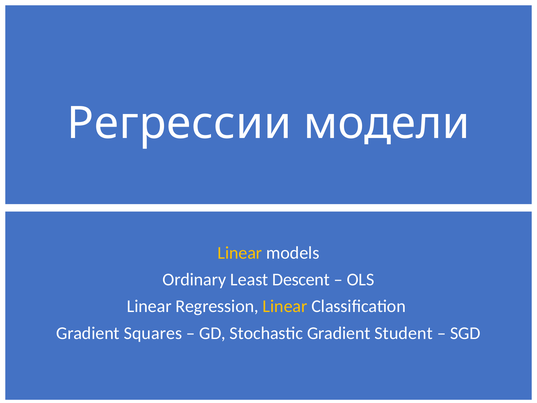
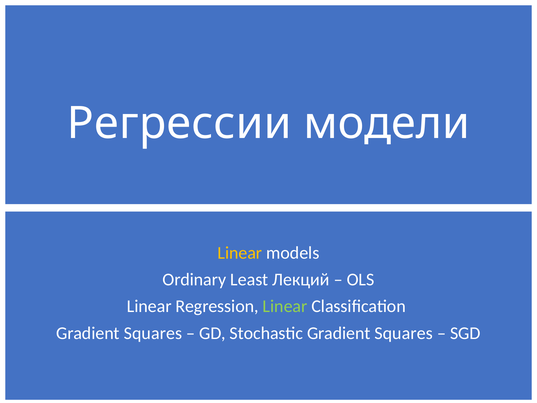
Descent: Descent -> Лекций (301, 279)
Linear colour: yellow -> light green (285, 306)
Stochastic Gradient Student: Student -> Squares (404, 333)
